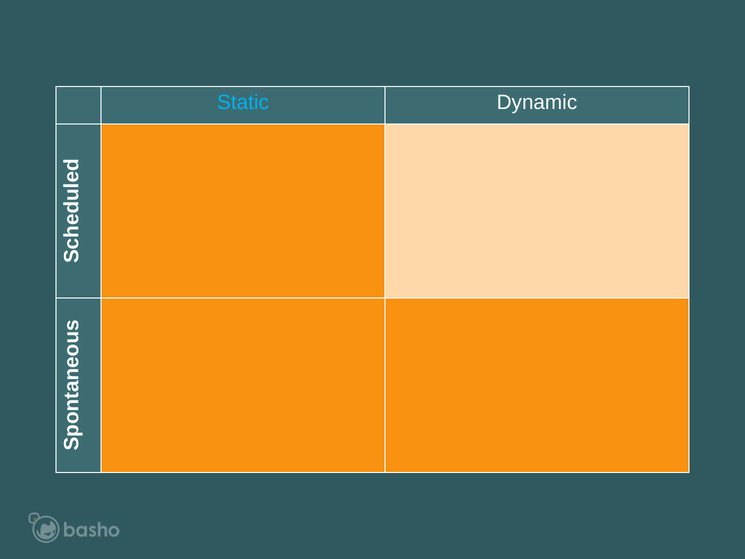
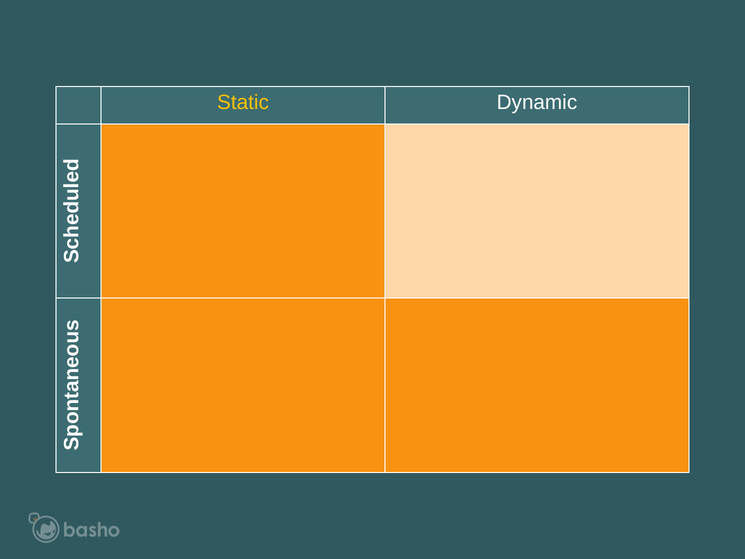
Static colour: light blue -> yellow (243, 102)
